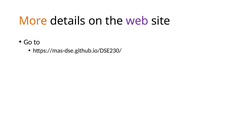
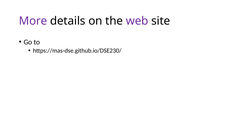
More colour: orange -> purple (33, 21)
